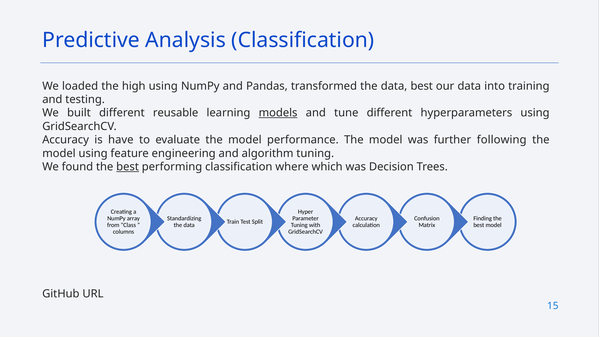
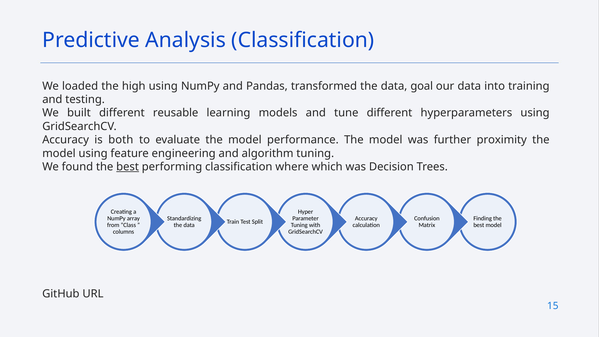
data best: best -> goal (422, 86)
models underline: present -> none (278, 113)
have: have -> both (121, 140)
following: following -> proximity (502, 140)
